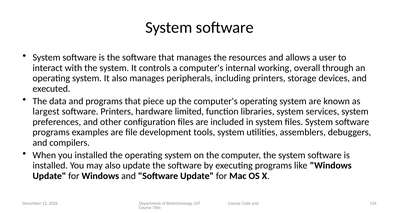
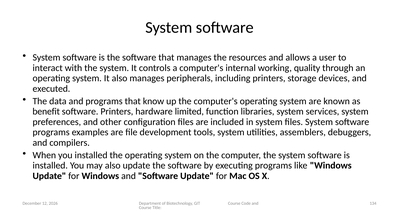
overall: overall -> quality (307, 68)
piece: piece -> know (154, 101)
largest: largest -> benefit (46, 111)
